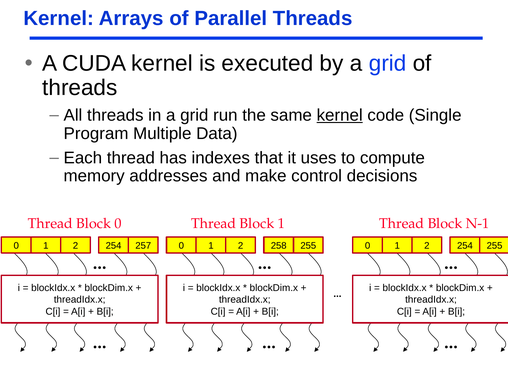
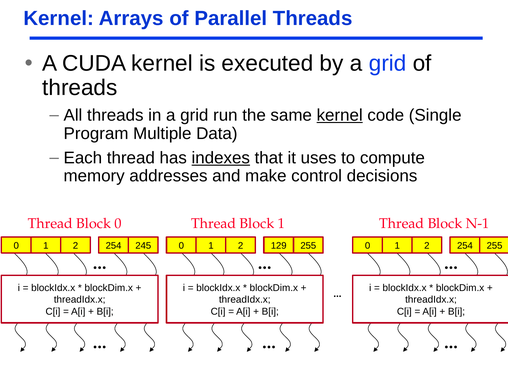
indexes underline: none -> present (221, 158)
257: 257 -> 245 (143, 246)
258: 258 -> 129 (279, 246)
